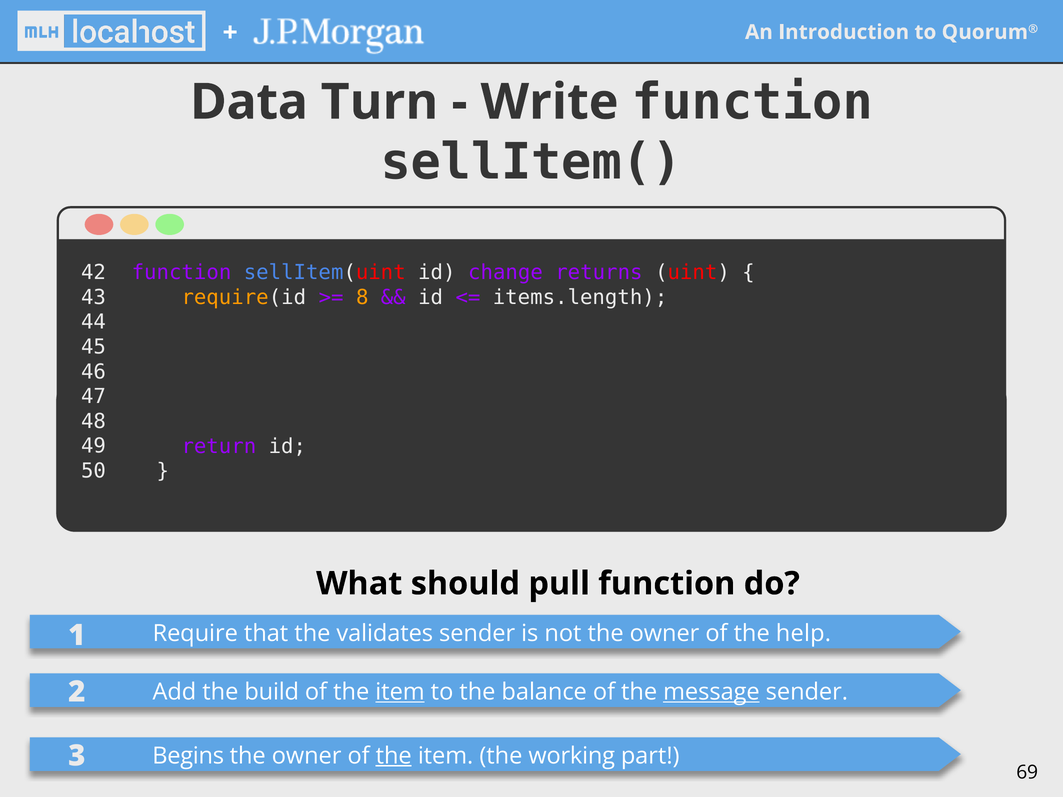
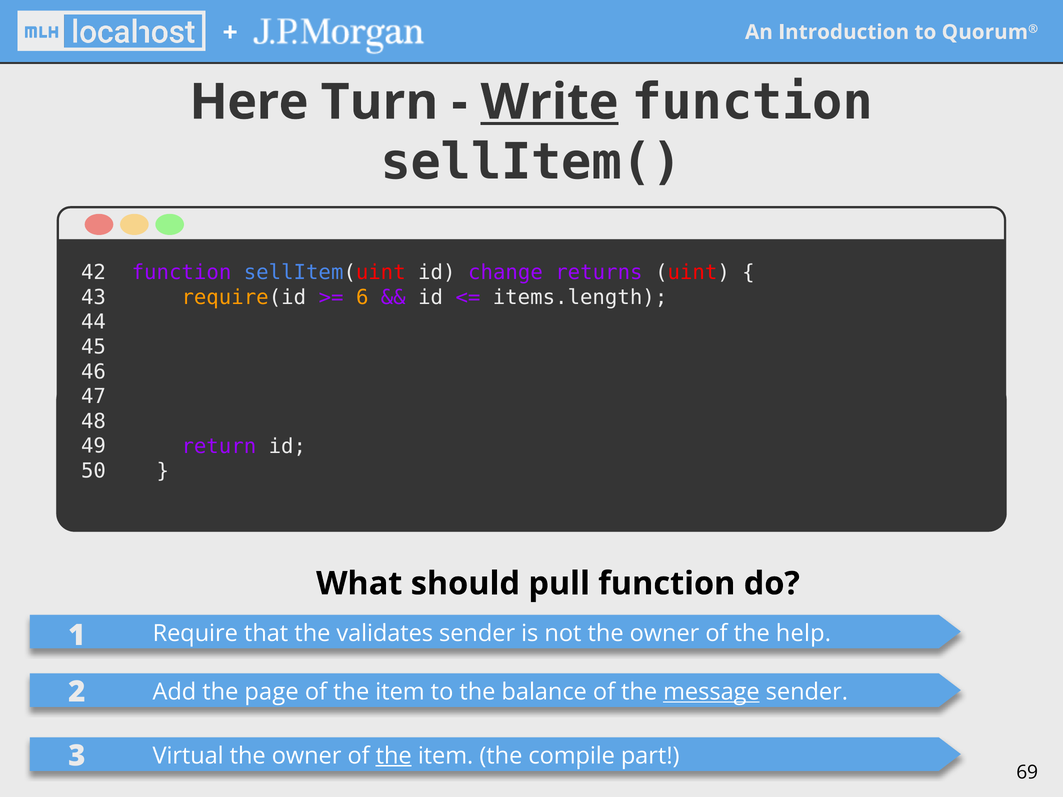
Data: Data -> Here (249, 102)
Write underline: none -> present (550, 102)
8: 8 -> 6 (362, 297)
build: build -> page (272, 692)
item underline: present -> none (400, 692)
Begins: Begins -> Virtual (188, 756)
working: working -> compile (572, 756)
